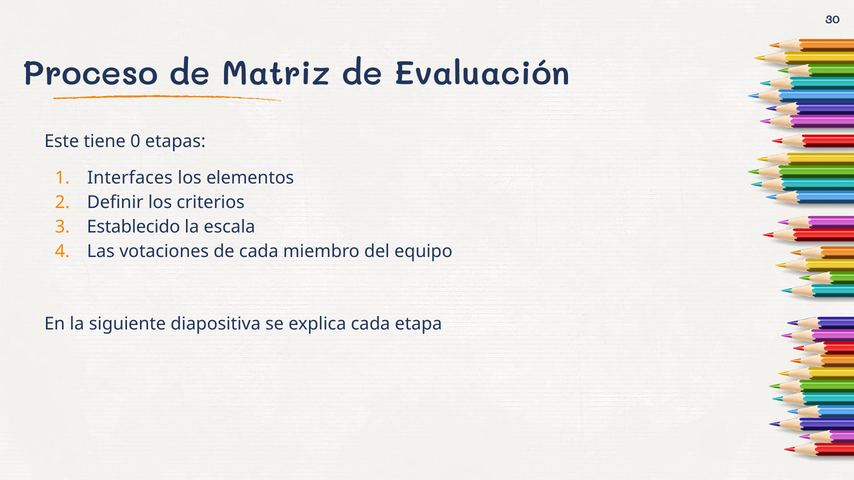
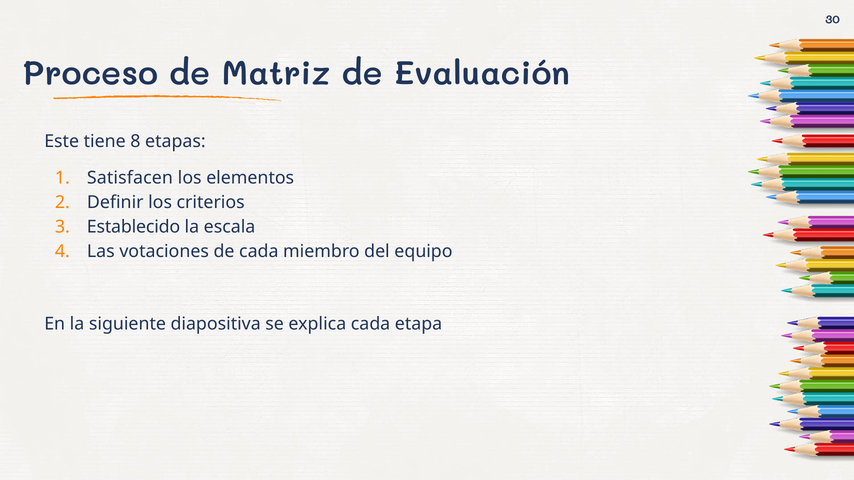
0: 0 -> 8 (135, 141)
Interfaces: Interfaces -> Satisfacen (130, 178)
